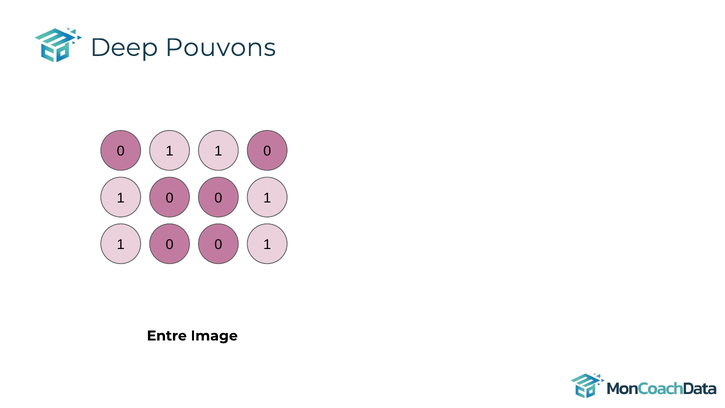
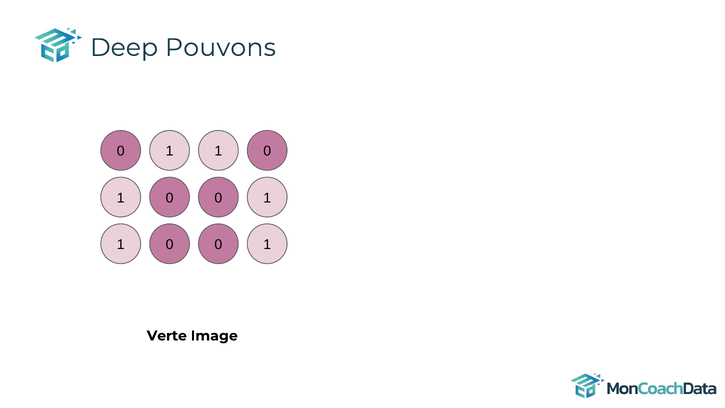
Entre: Entre -> Verte (167, 336)
